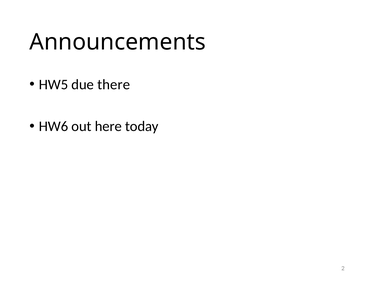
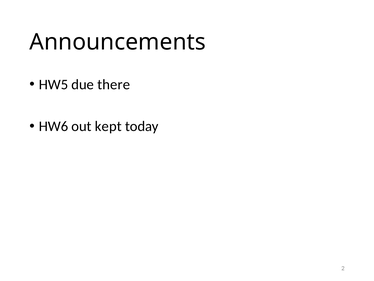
here: here -> kept (108, 126)
